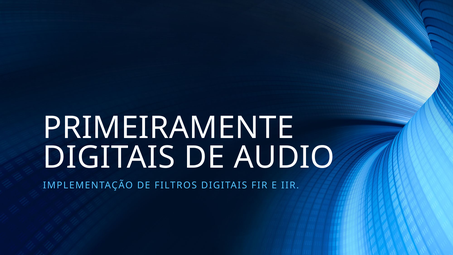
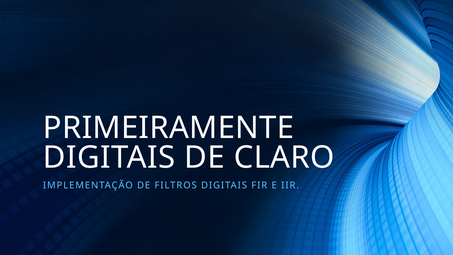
AUDIO: AUDIO -> CLARO (284, 158)
